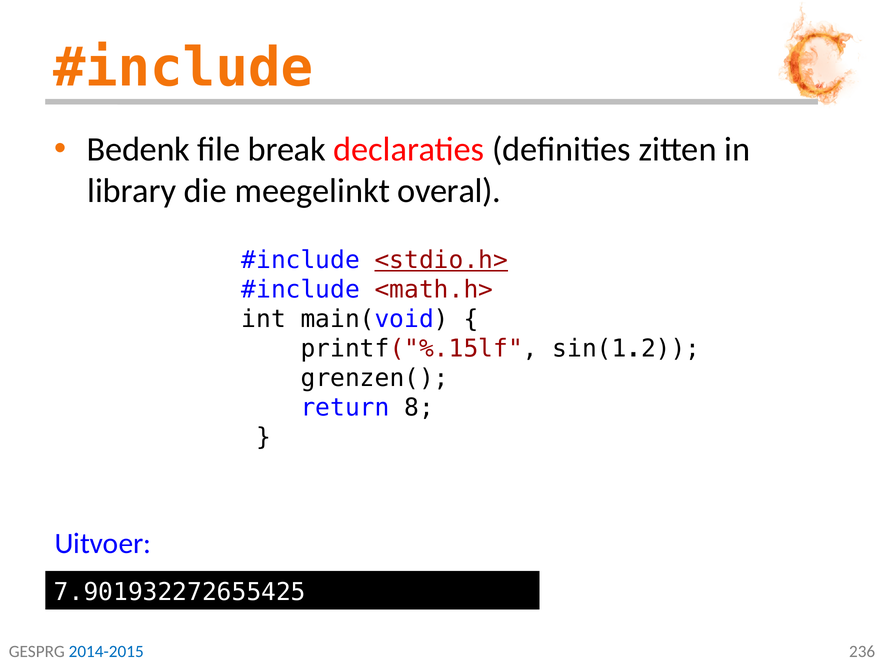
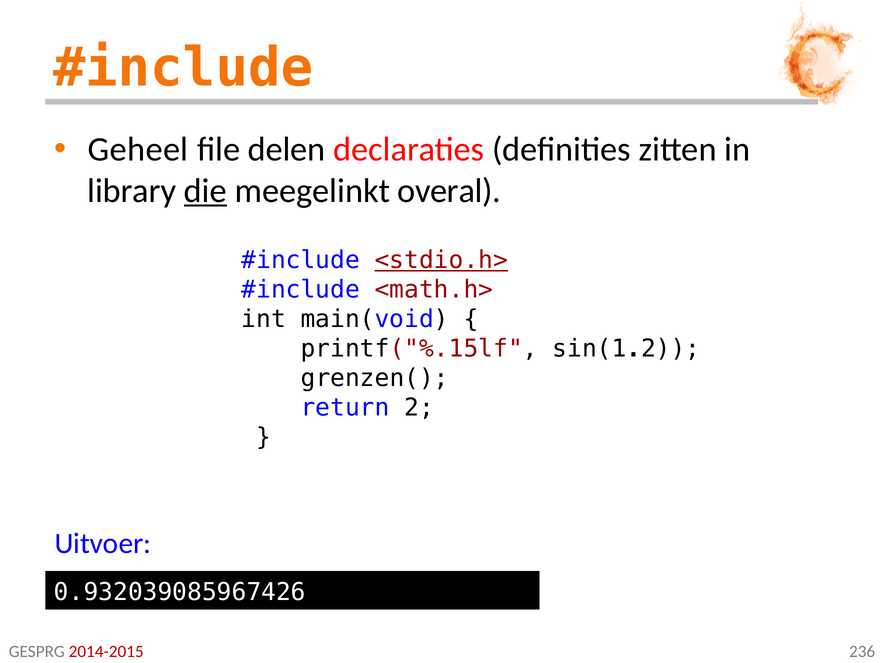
Bedenk: Bedenk -> Geheel (138, 150)
break: break -> delen (287, 150)
die underline: none -> present (205, 191)
8: 8 -> 2 (419, 407)
7.901932272655425: 7.901932272655425 -> 0.932039085967426 (180, 592)
2014-2015 colour: blue -> red (106, 652)
